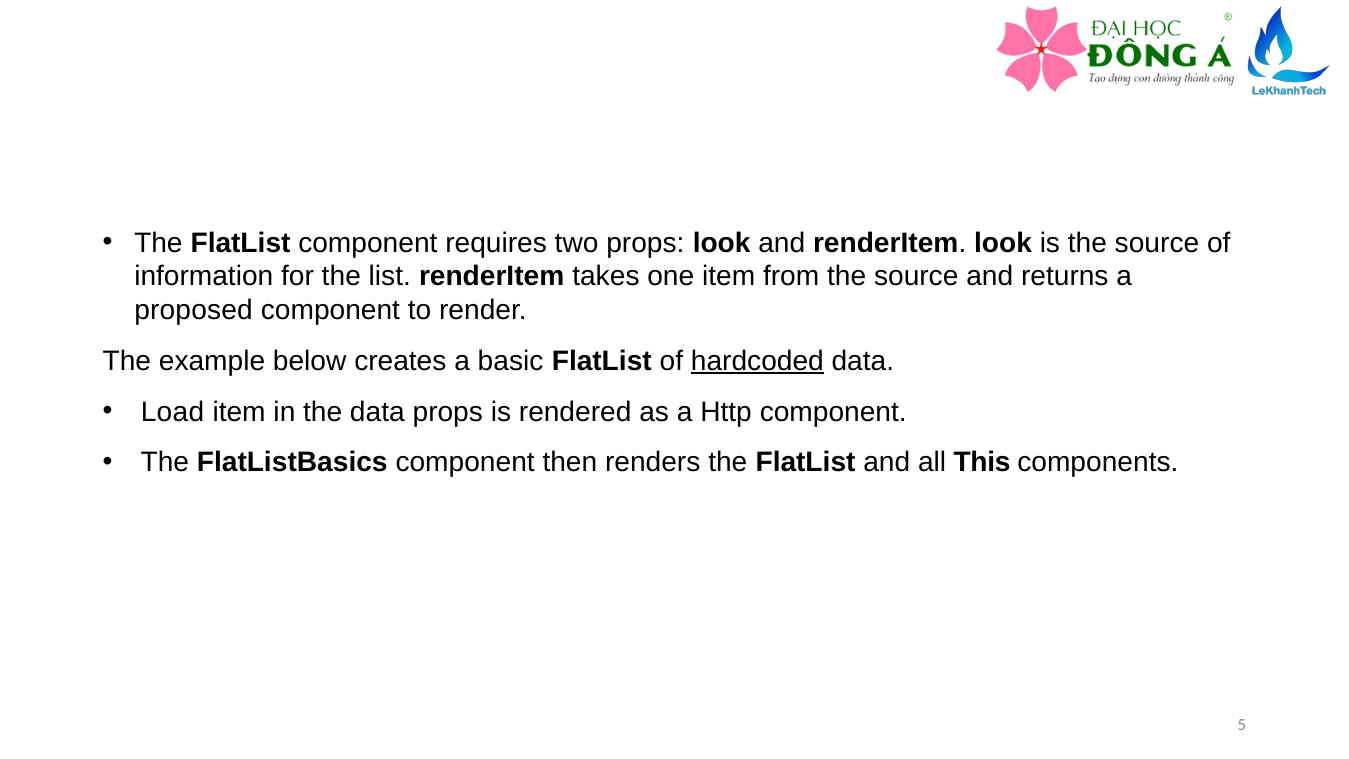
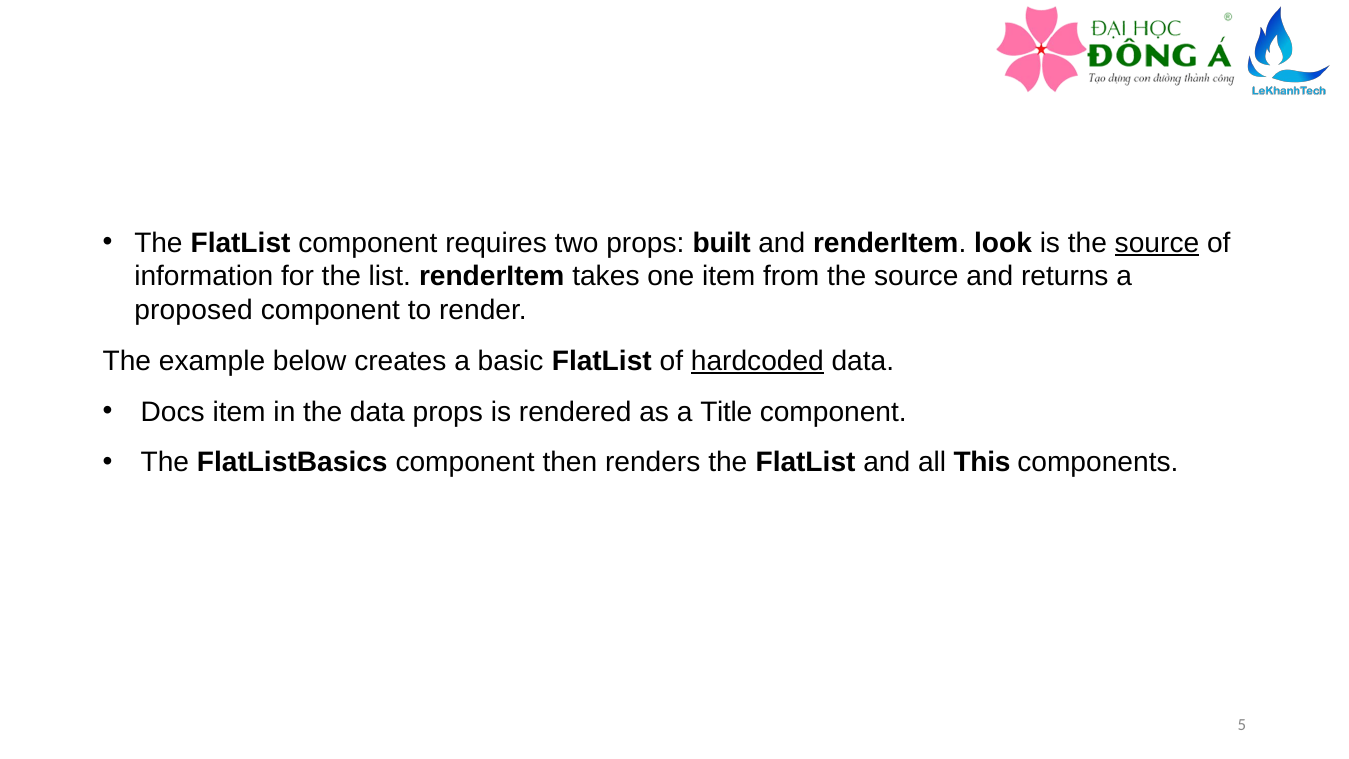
props look: look -> built (722, 243)
source underline: none -> present (1157, 243)
Load: Load -> Docs (173, 412)
Http: Http -> Title (726, 412)
